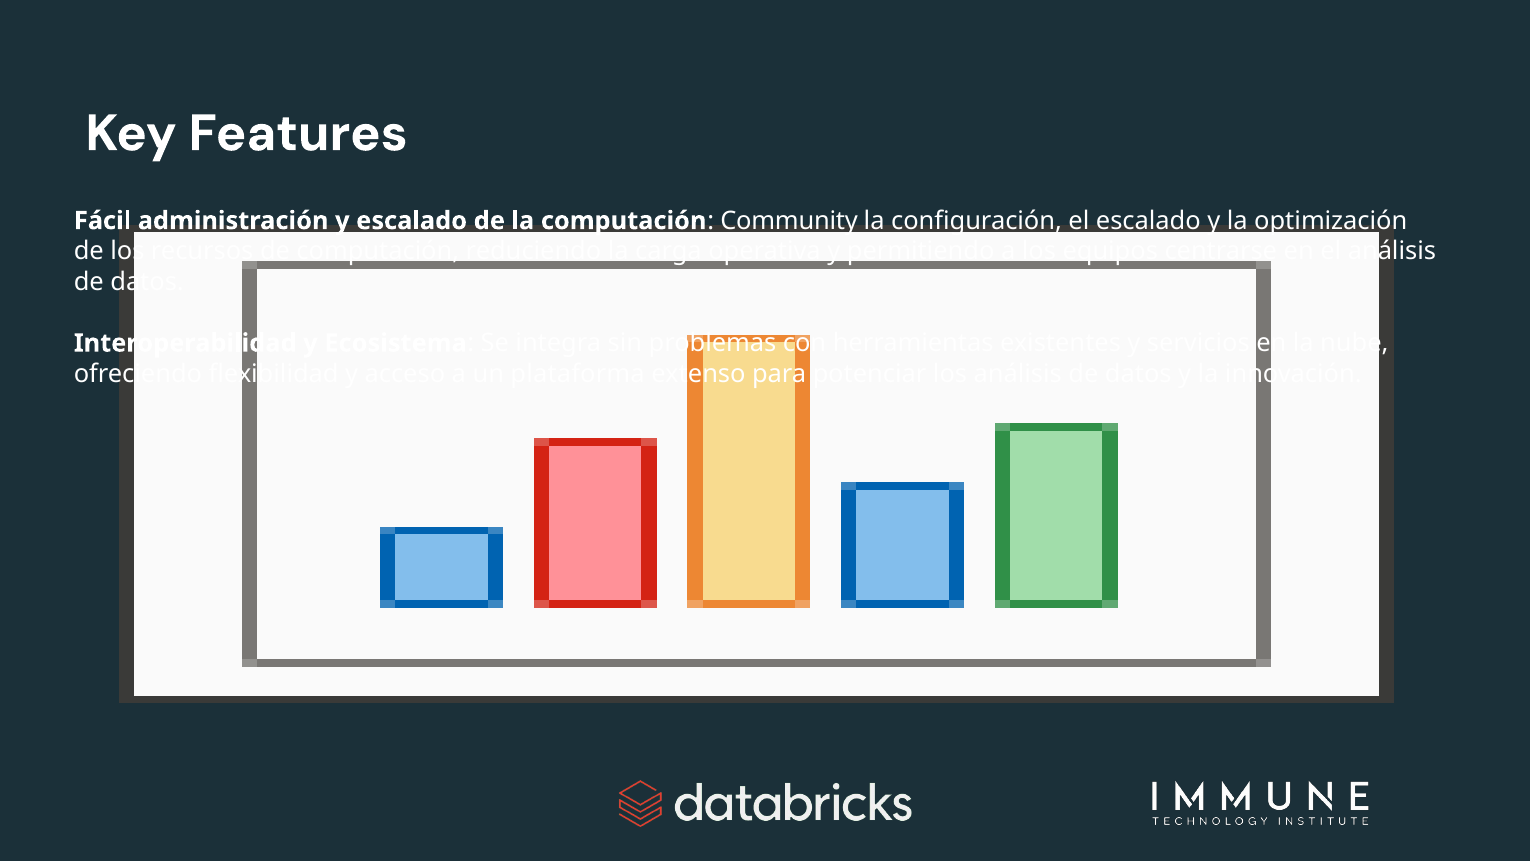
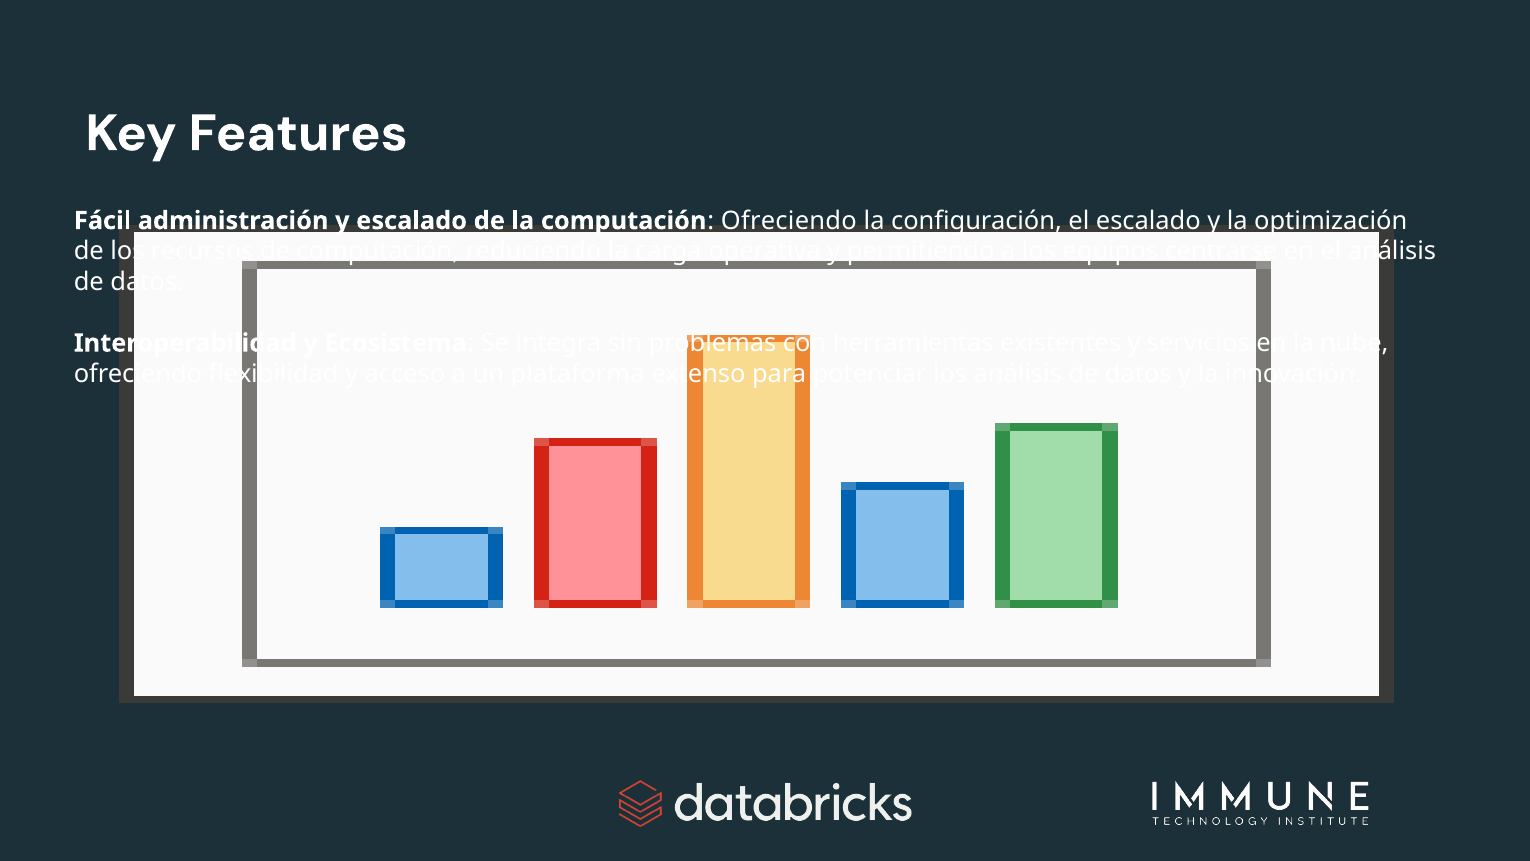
computación Community: Community -> Ofreciendo (789, 221)
